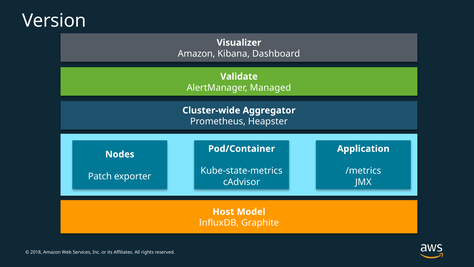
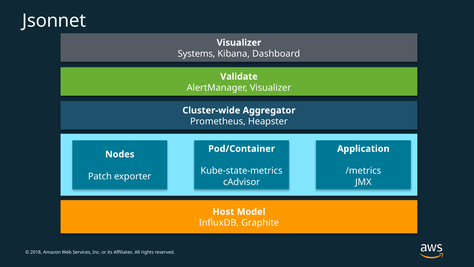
Version: Version -> Jsonnet (54, 21)
Amazon: Amazon -> Systems (196, 54)
AlertManager Managed: Managed -> Visualizer (271, 88)
